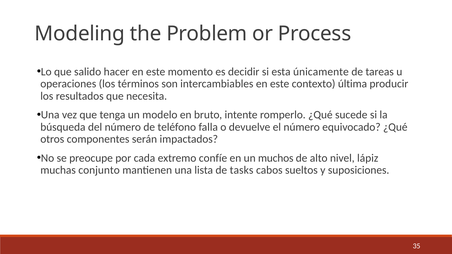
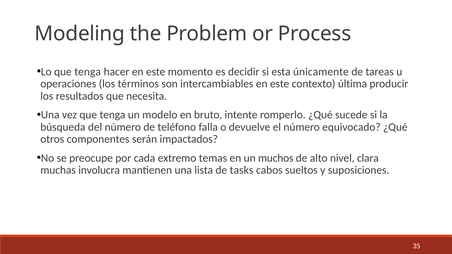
Lo que salido: salido -> tenga (88, 72)
confíe: confíe -> temas (213, 158)
lápiz: lápiz -> clara (368, 158)
conjunto: conjunto -> involucra (99, 170)
